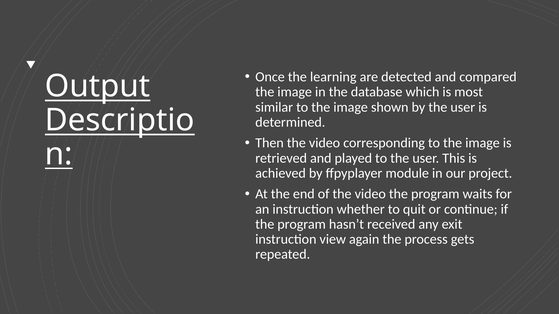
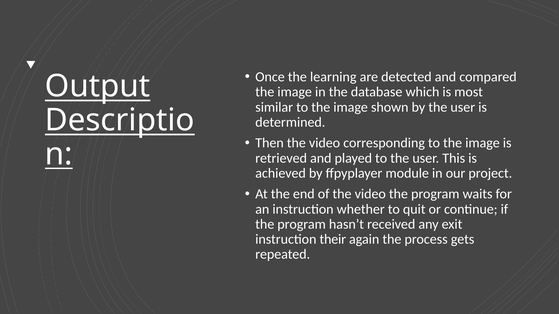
view: view -> their (333, 240)
